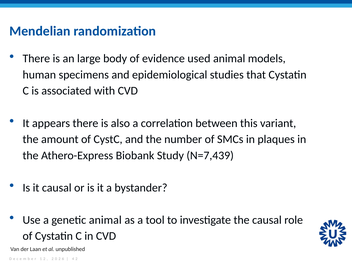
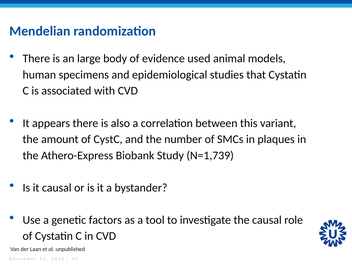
N=7,439: N=7,439 -> N=1,739 (210, 155)
genetic animal: animal -> factors (105, 220)
